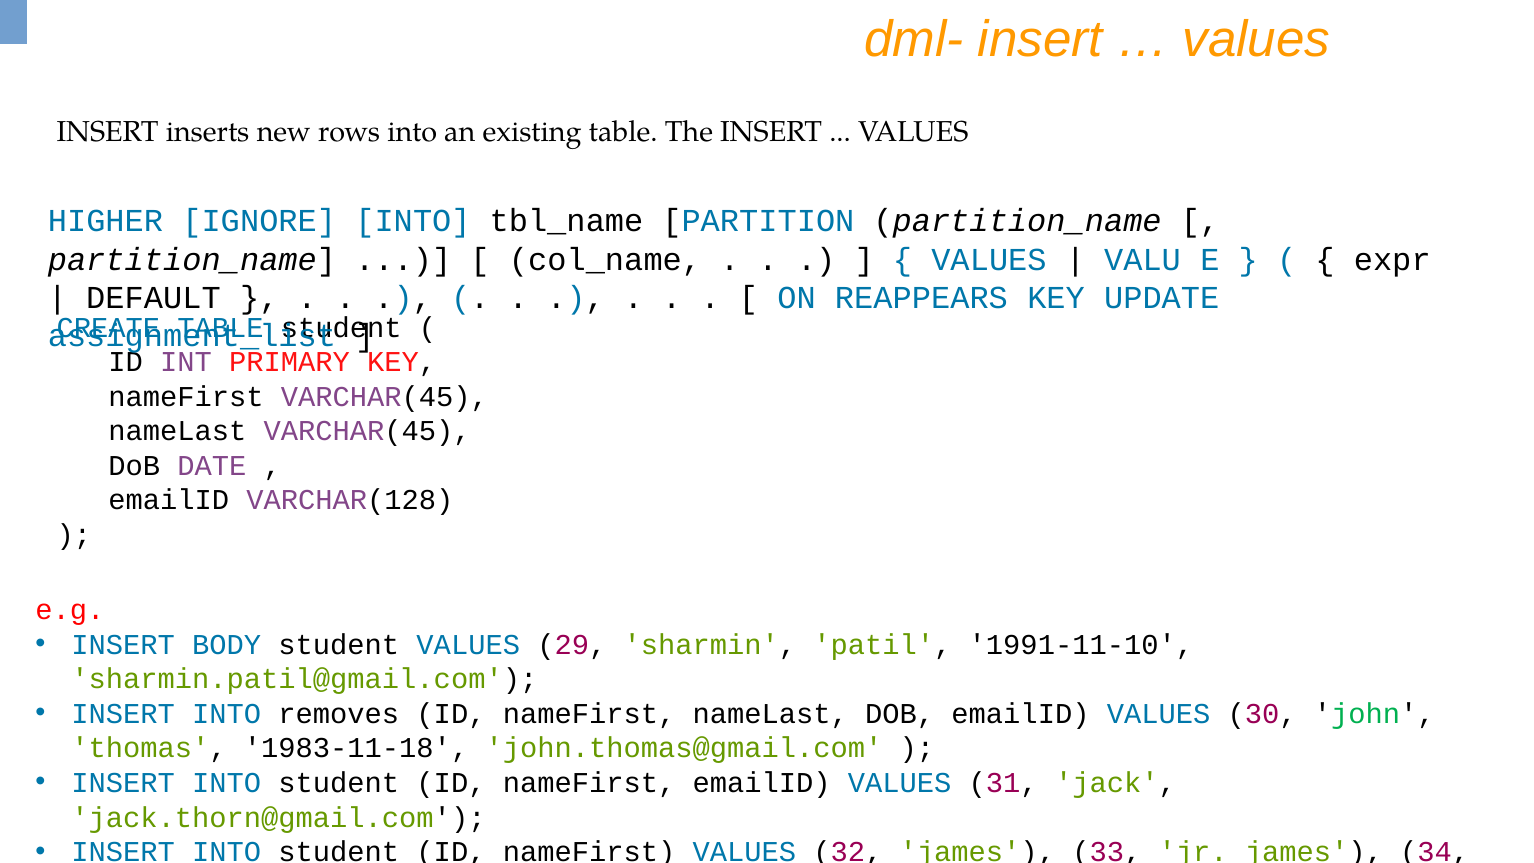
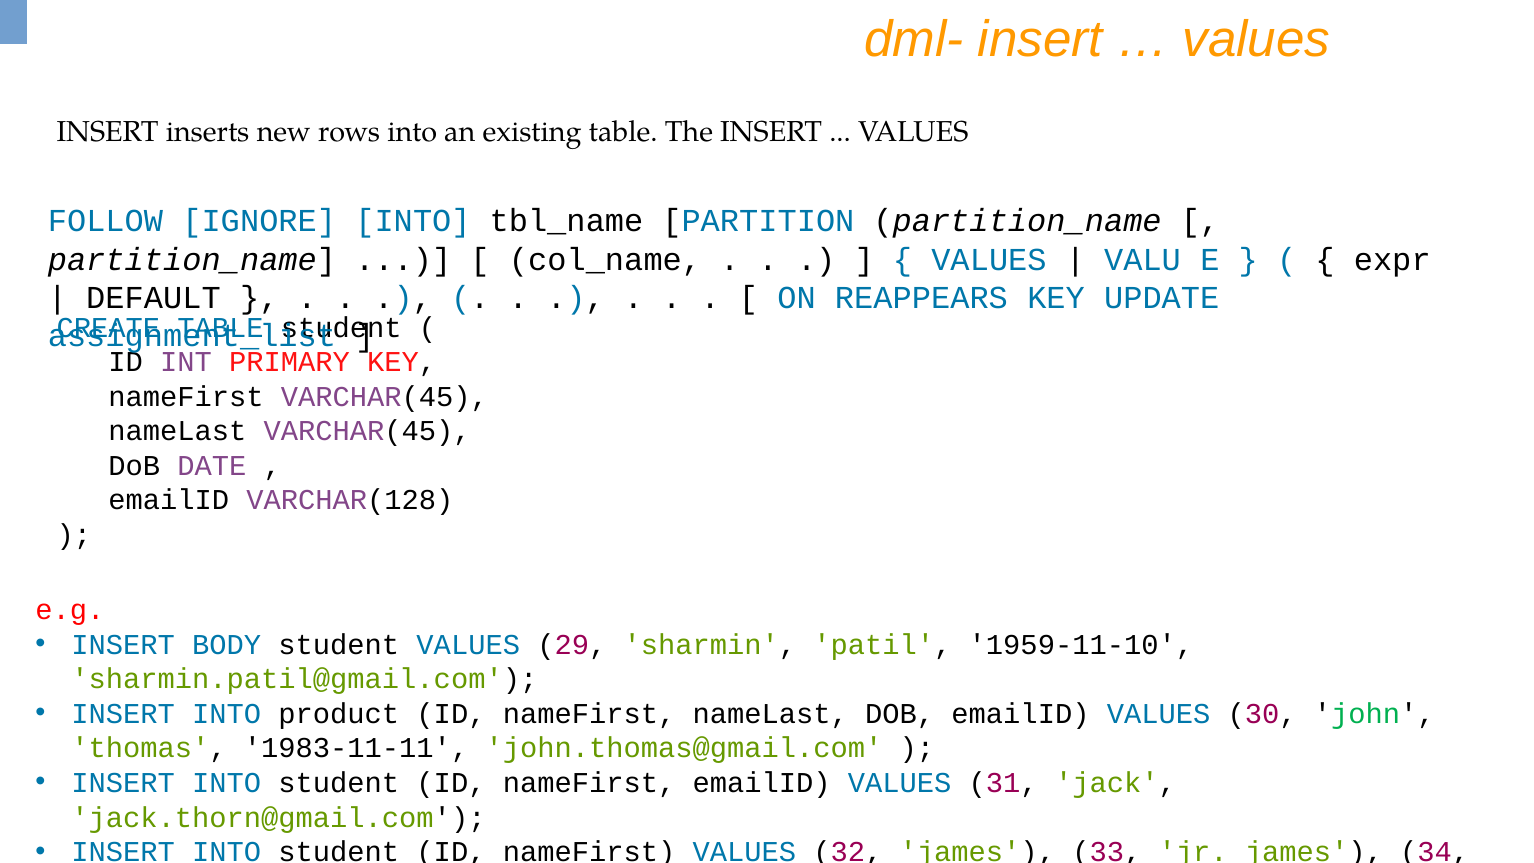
HIGHER: HIGHER -> FOLLOW (105, 221)
1991-11-10: 1991-11-10 -> 1959-11-10 (1081, 645)
removes: removes -> product (339, 714)
1983-11-18: 1983-11-18 -> 1983-11-11 (356, 748)
